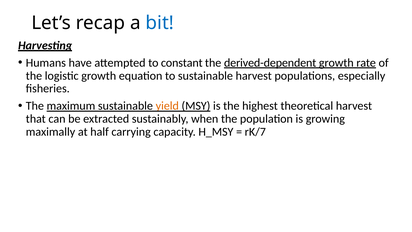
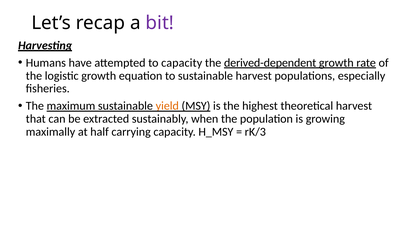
bit colour: blue -> purple (160, 23)
to constant: constant -> capacity (182, 63)
rK/7: rK/7 -> rK/3 (255, 132)
